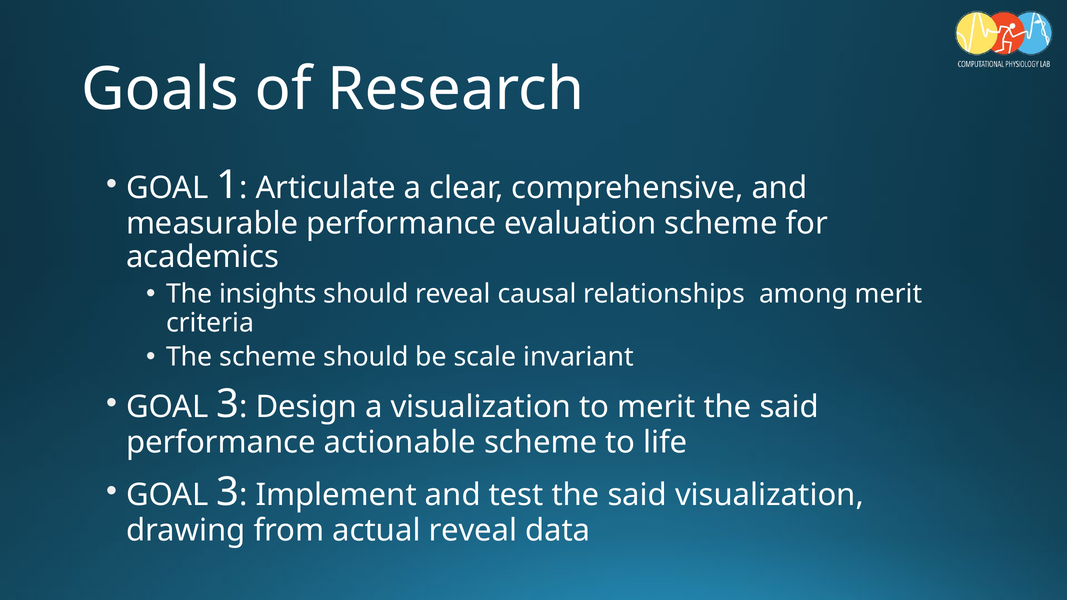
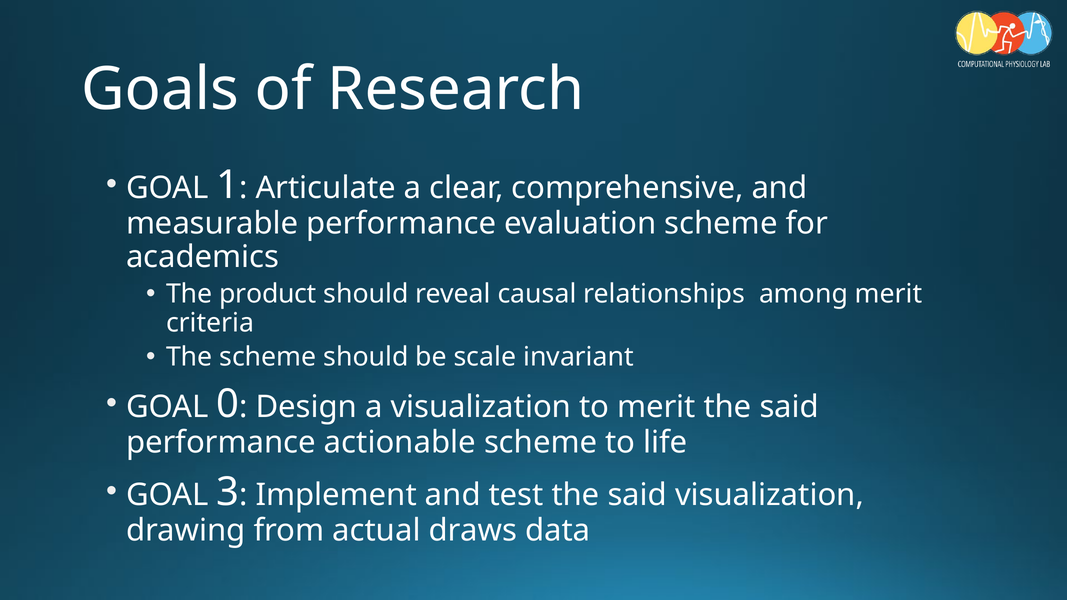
insights: insights -> product (268, 294)
3: 3 -> 0 (228, 404)
actual reveal: reveal -> draws (473, 531)
